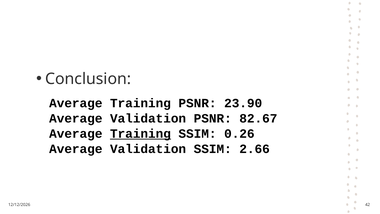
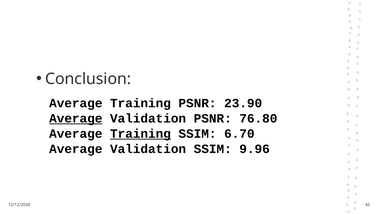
Average underline: none -> present (76, 118)
82.67: 82.67 -> 76.80 (258, 118)
0.26: 0.26 -> 6.70 (239, 133)
2.66: 2.66 -> 9.96 (255, 149)
